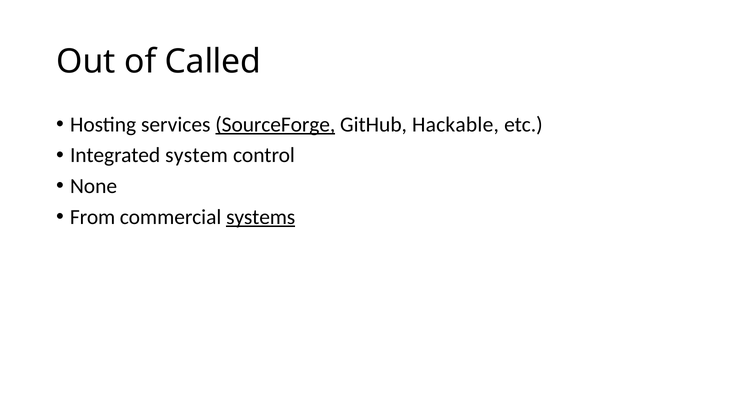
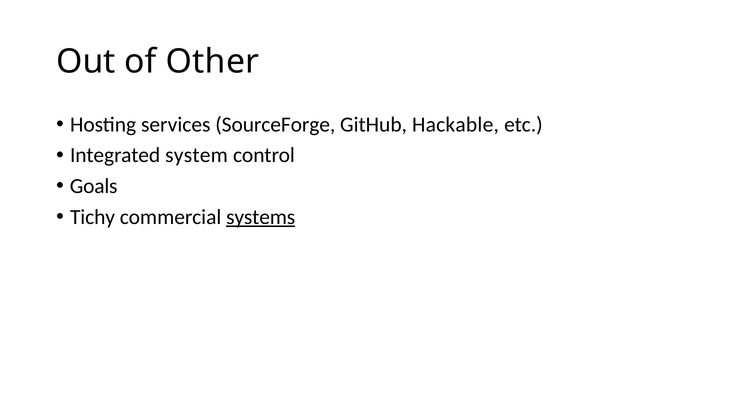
Called: Called -> Other (213, 62)
SourceForge underline: present -> none (275, 125)
None: None -> Goals (94, 186)
From: From -> Tichy (93, 217)
